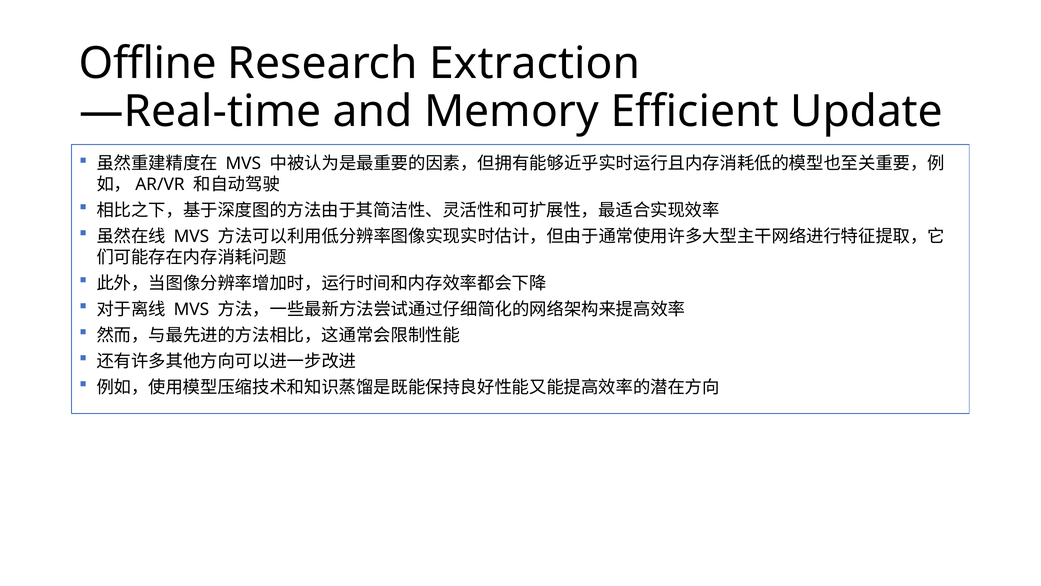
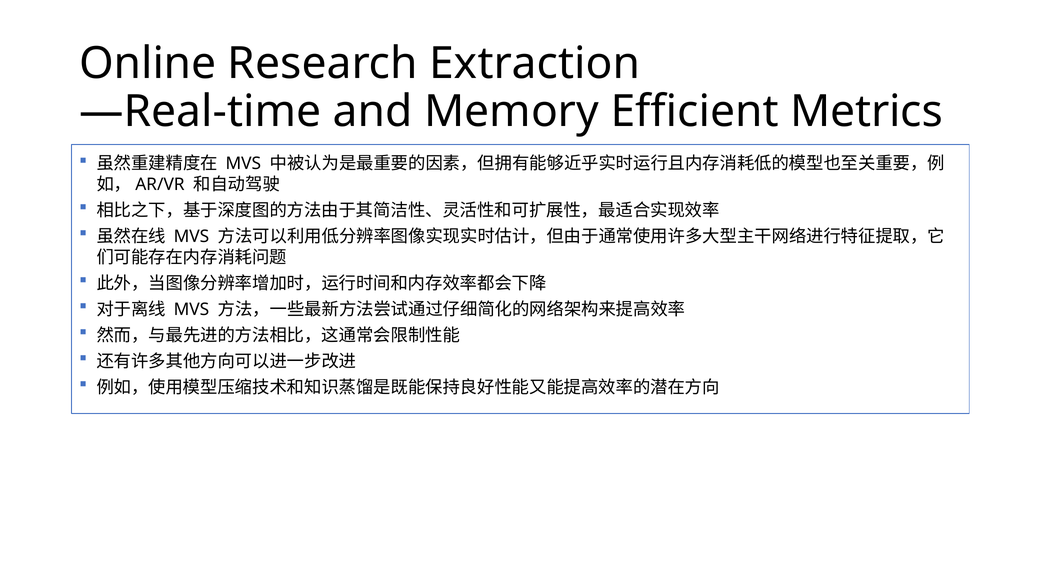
Offline: Offline -> Online (148, 63)
Update: Update -> Metrics (867, 111)
